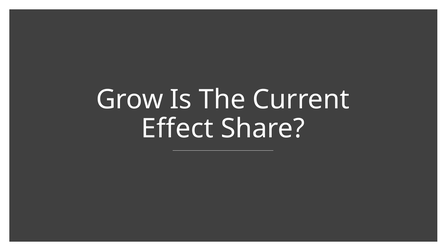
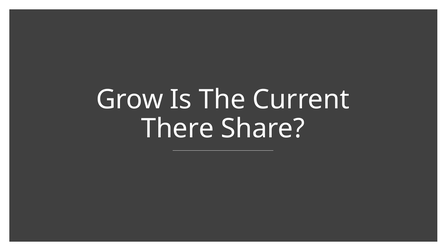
Effect: Effect -> There (178, 129)
